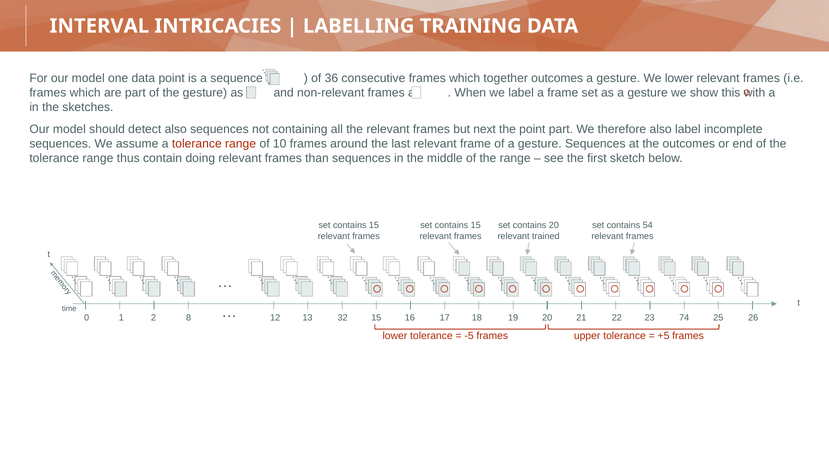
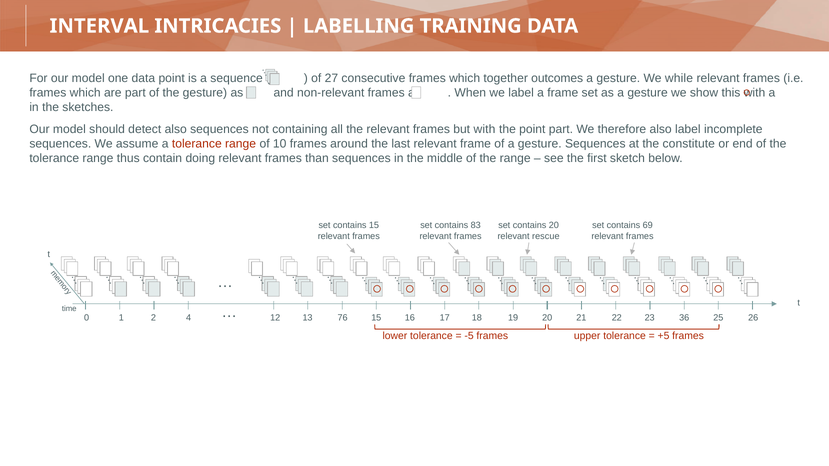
36: 36 -> 27 (331, 78)
We lower: lower -> while (679, 78)
but next: next -> with (484, 129)
the outcomes: outcomes -> constitute (689, 144)
15: 15 -> 83 (476, 225)
54: 54 -> 69 (648, 225)
trained: trained -> rescue (546, 236)
8: 8 -> 4 (189, 318)
32: 32 -> 76 (343, 318)
74: 74 -> 36 (684, 318)
